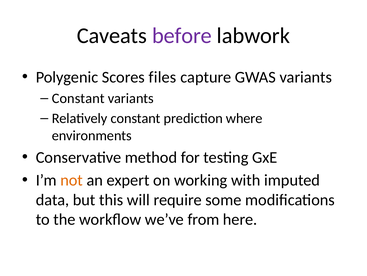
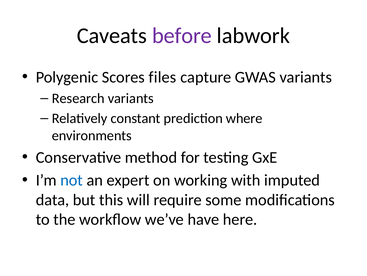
Constant: Constant -> Research (78, 98)
not colour: orange -> blue (72, 180)
from: from -> have (203, 219)
